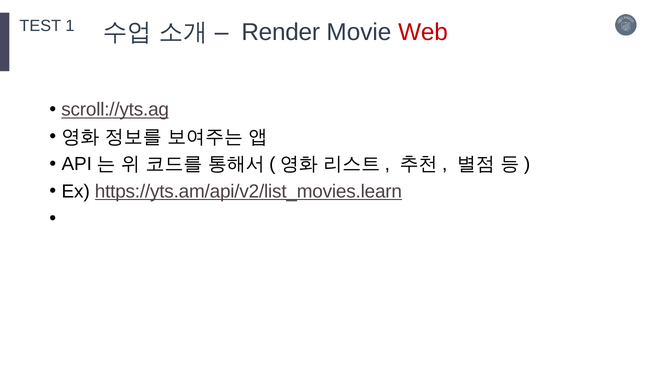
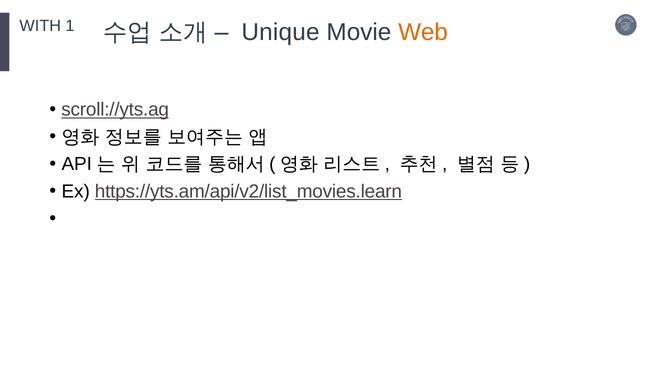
TEST: TEST -> WITH (40, 26)
Render: Render -> Unique (280, 32)
Web colour: red -> orange (423, 32)
